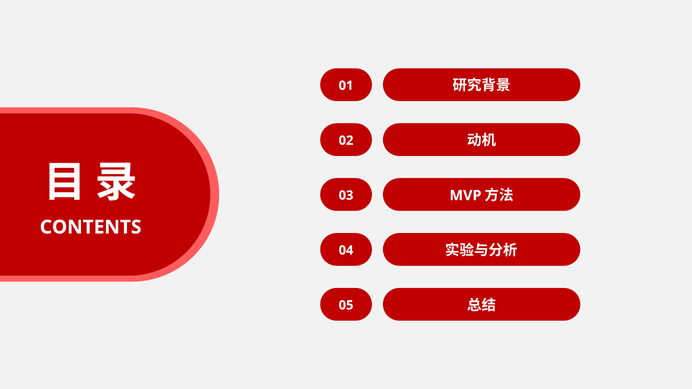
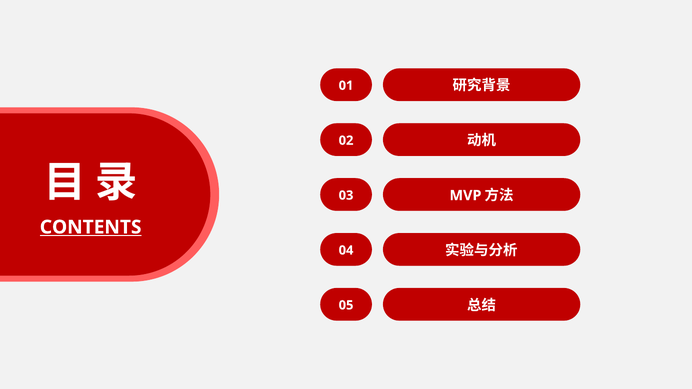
CONTENTS underline: none -> present (91, 227)
